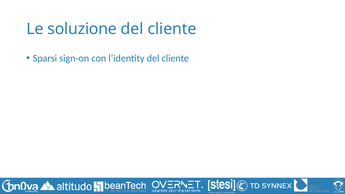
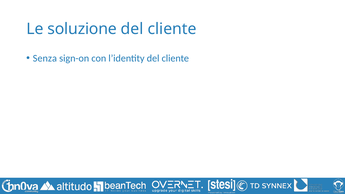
Sparsi: Sparsi -> Senza (45, 58)
